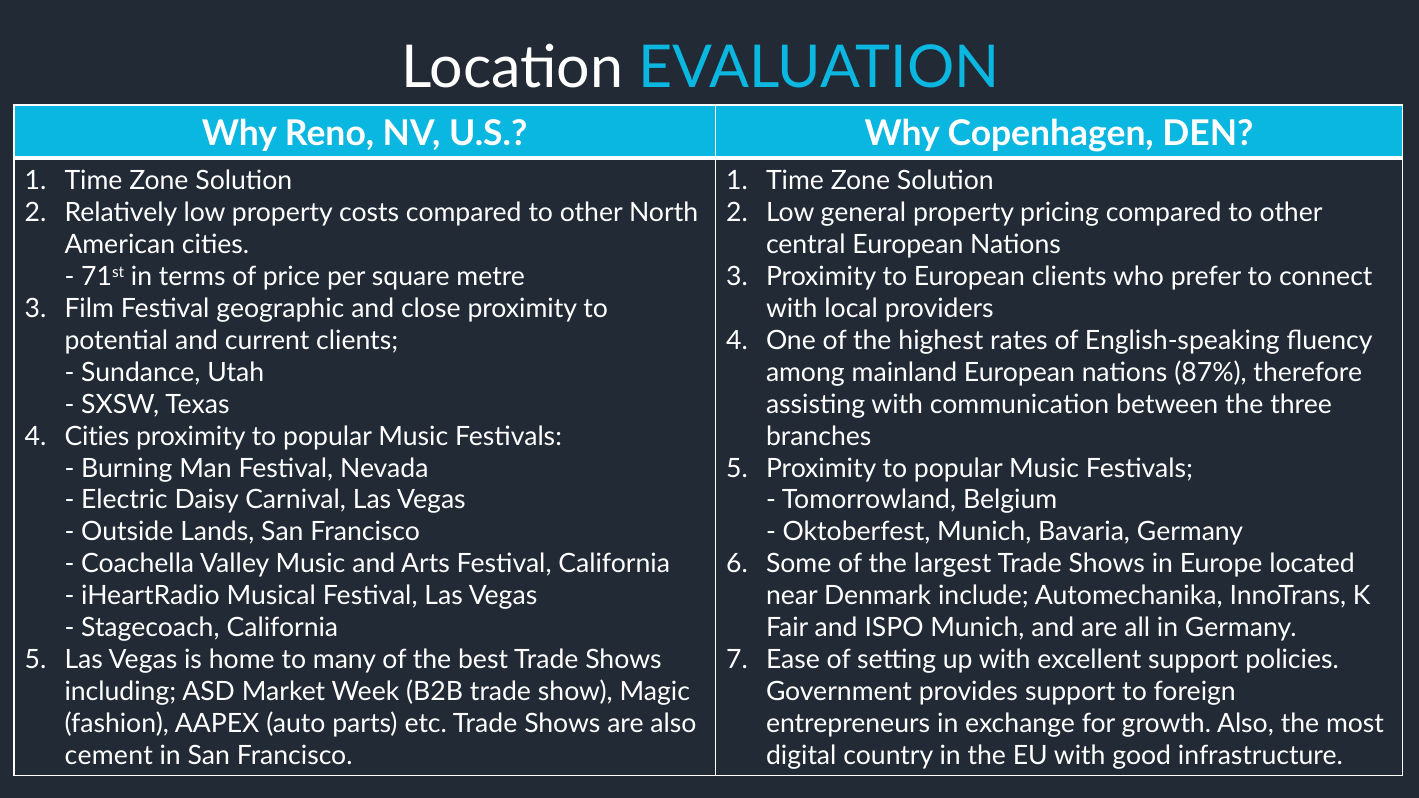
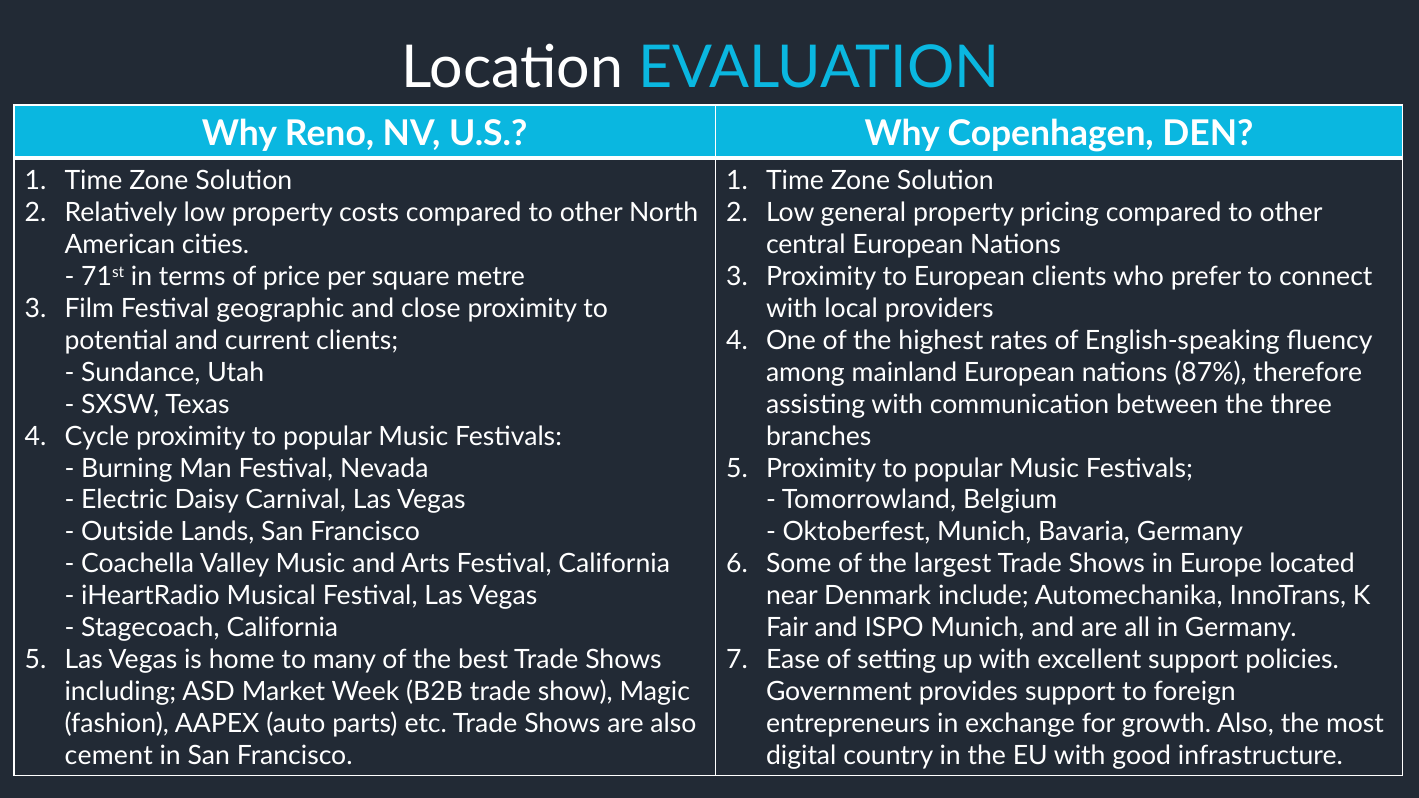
Cities: Cities -> Cycle (97, 436)
